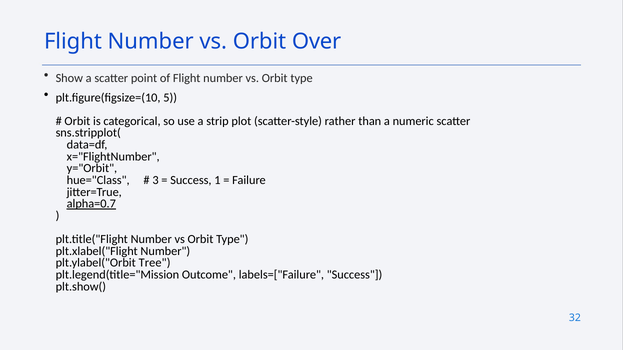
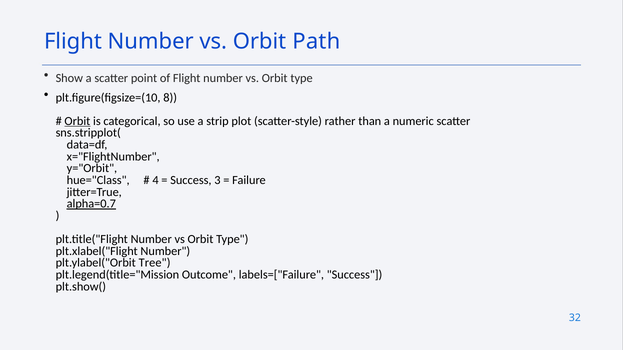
Over: Over -> Path (316, 42)
5: 5 -> 8 (170, 98)
Orbit underline: none -> present (77, 121)
3: 3 -> 4 (156, 180)
1: 1 -> 3 (217, 180)
